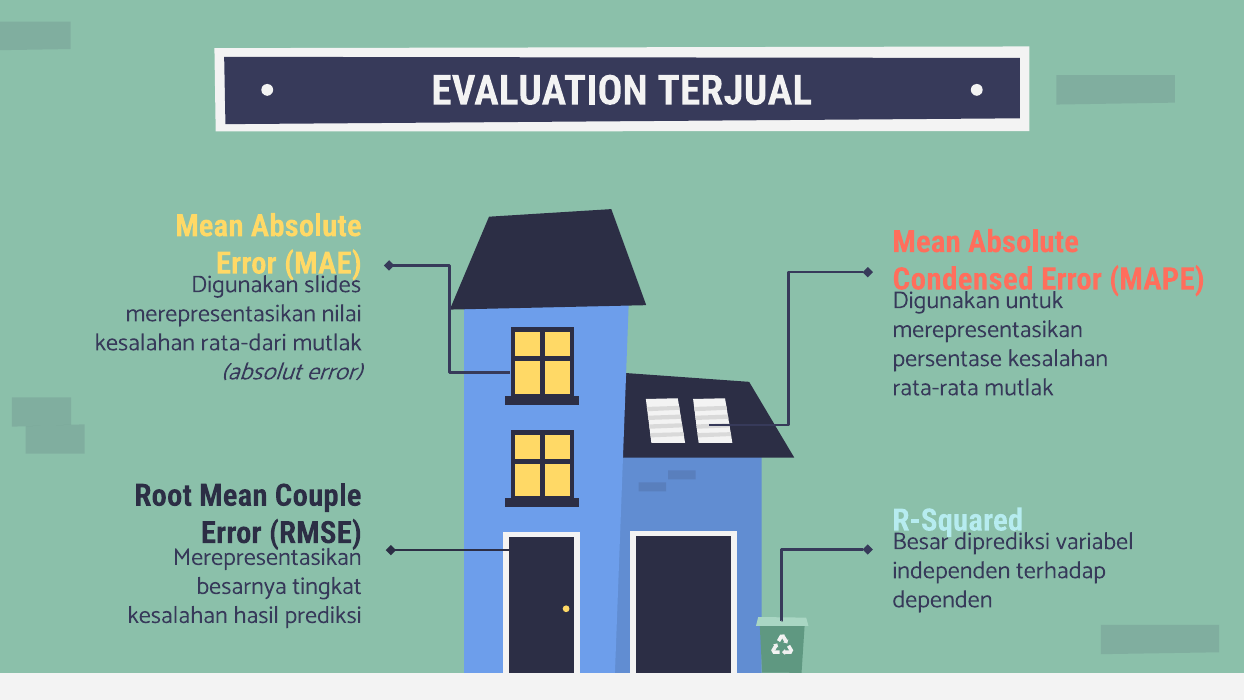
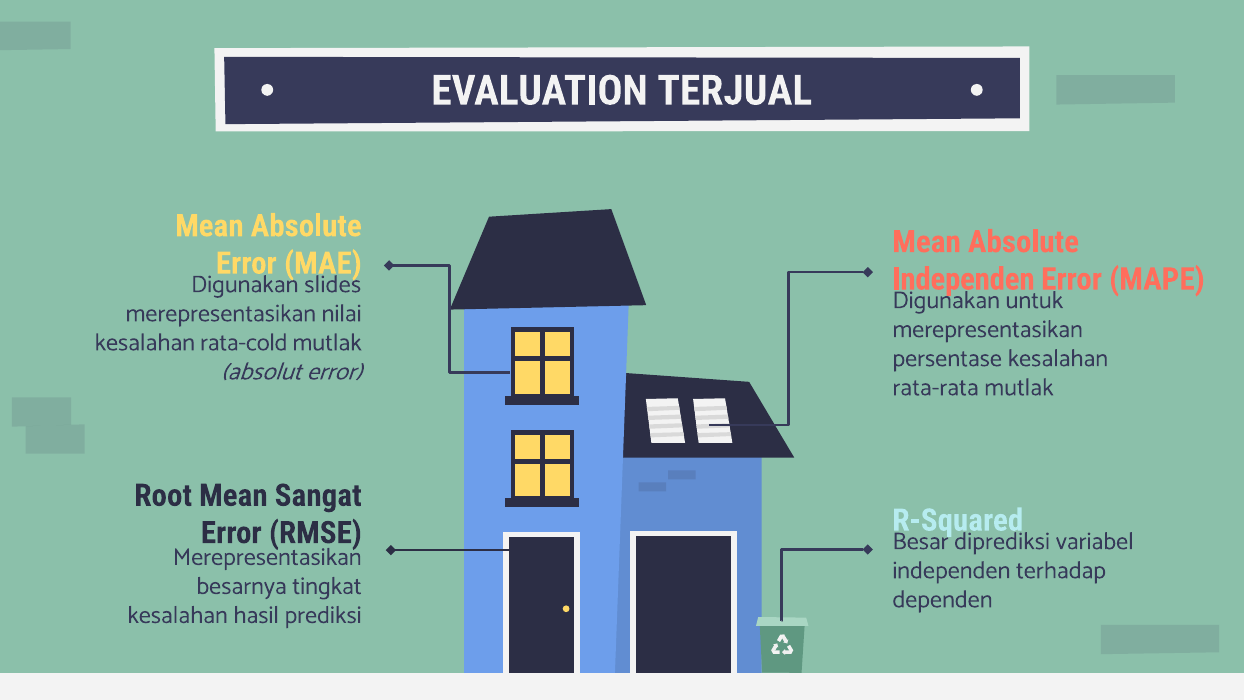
Condensed: Condensed -> Independen (963, 279)
rata-dari: rata-dari -> rata-cold (244, 342)
Couple: Couple -> Sangat (318, 495)
